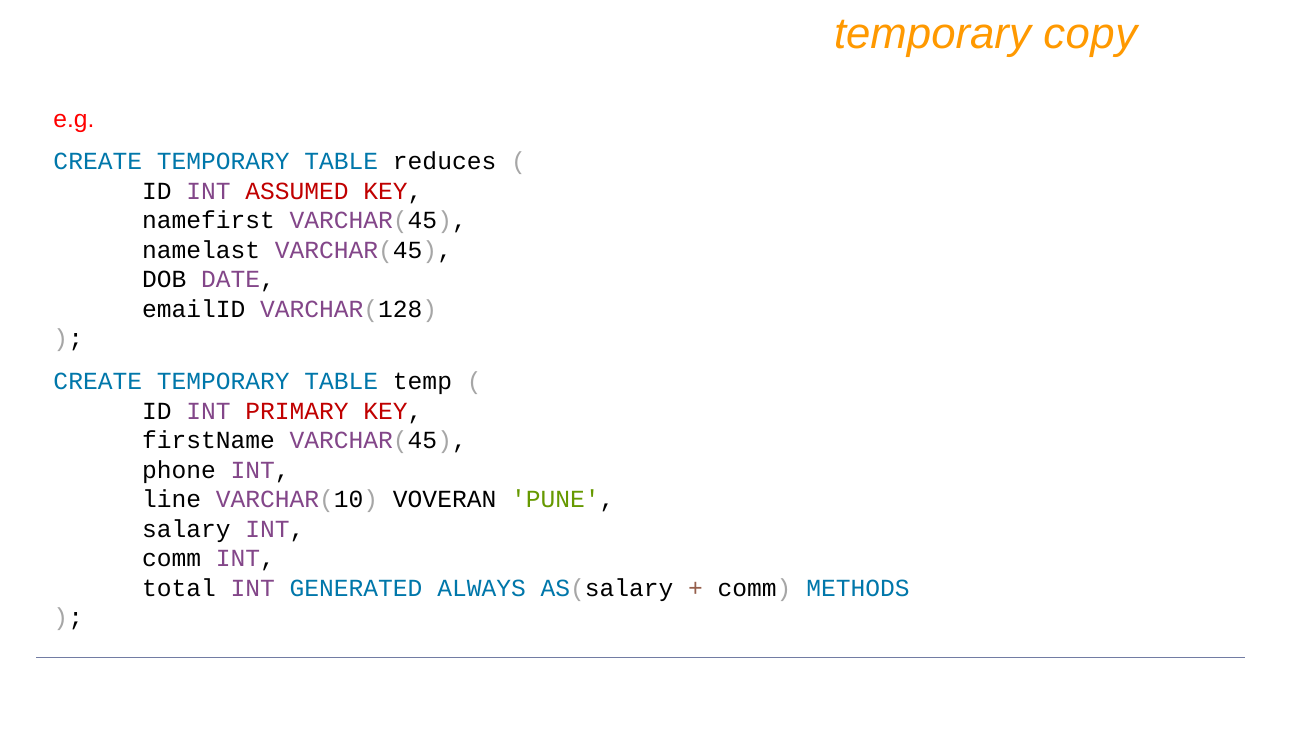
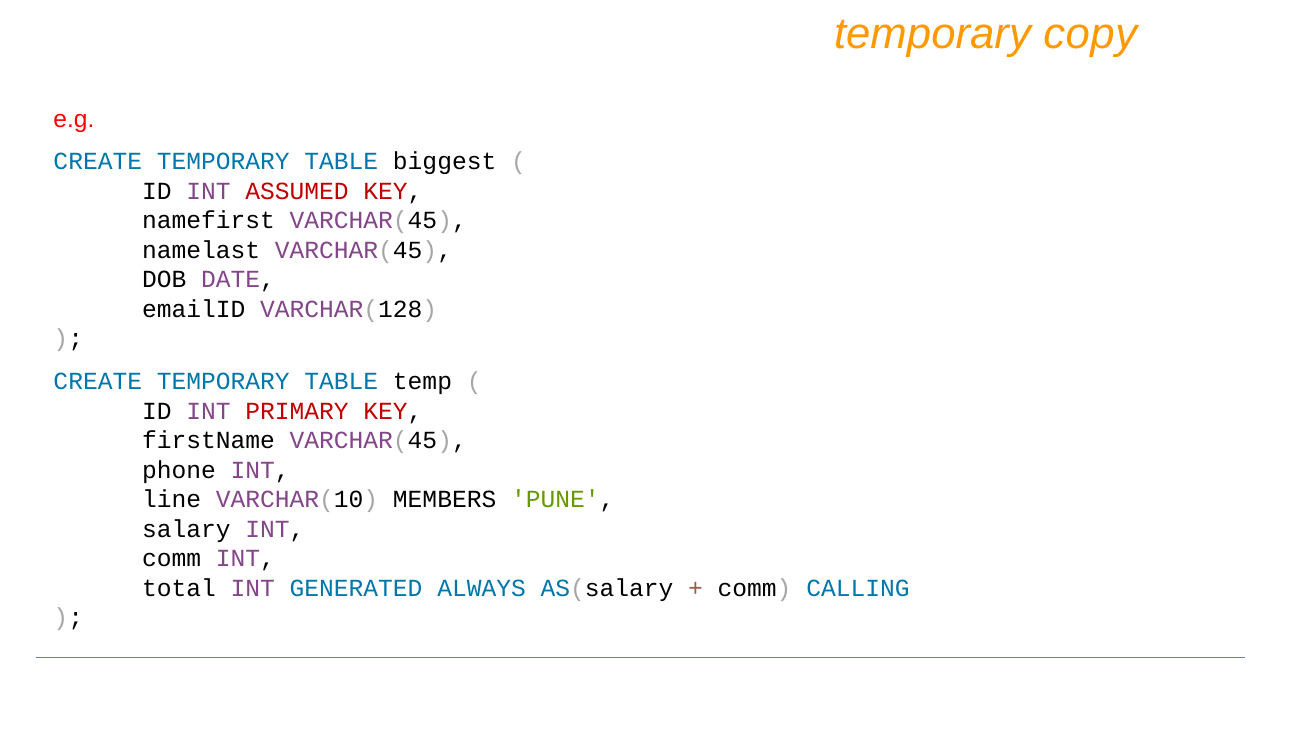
reduces: reduces -> biggest (445, 162)
VOVERAN: VOVERAN -> MEMBERS (445, 499)
METHODS: METHODS -> CALLING (858, 588)
